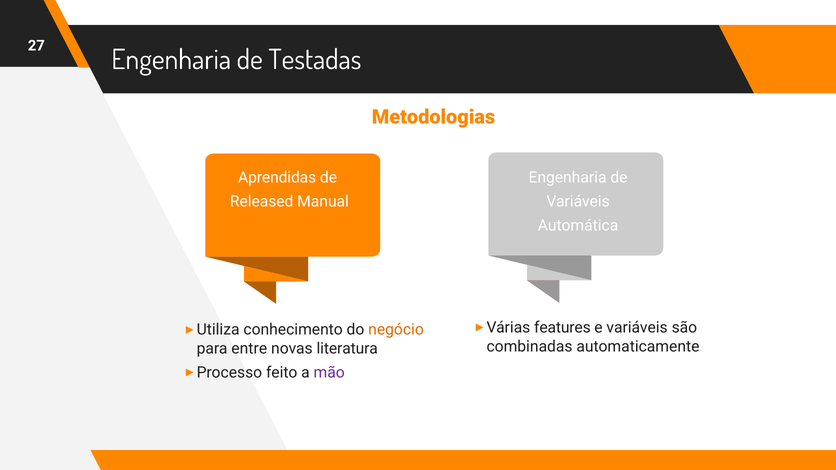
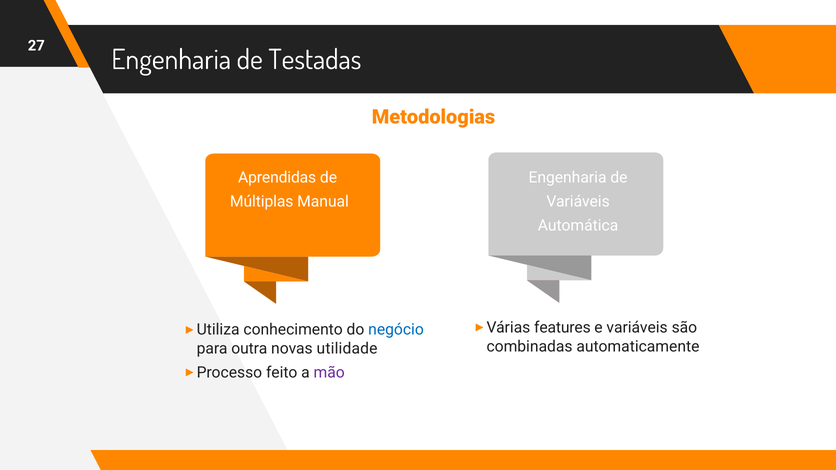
Released: Released -> Múltiplas (262, 202)
negócio colour: orange -> blue (396, 330)
entre: entre -> outra (249, 349)
literatura: literatura -> utilidade (347, 349)
